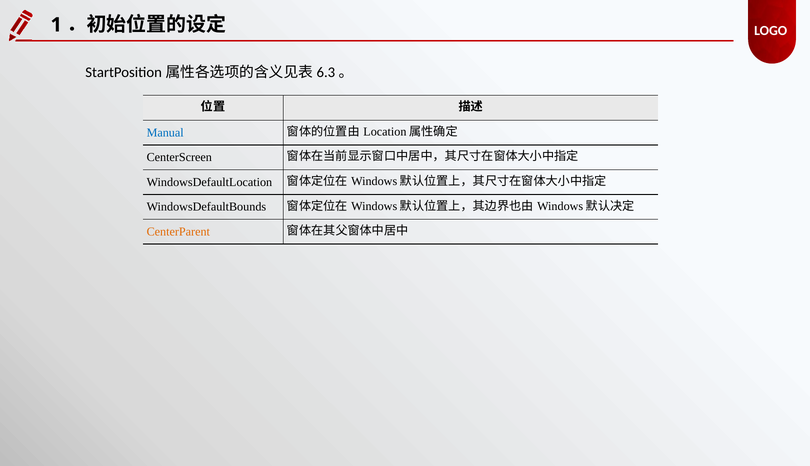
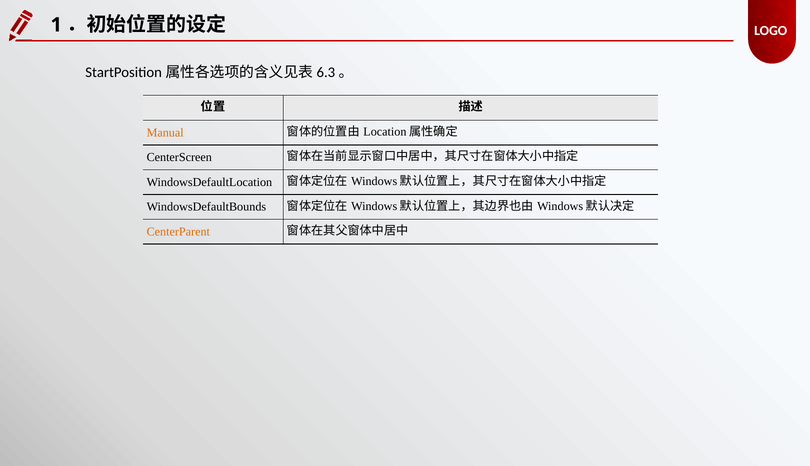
Manual colour: blue -> orange (165, 133)
